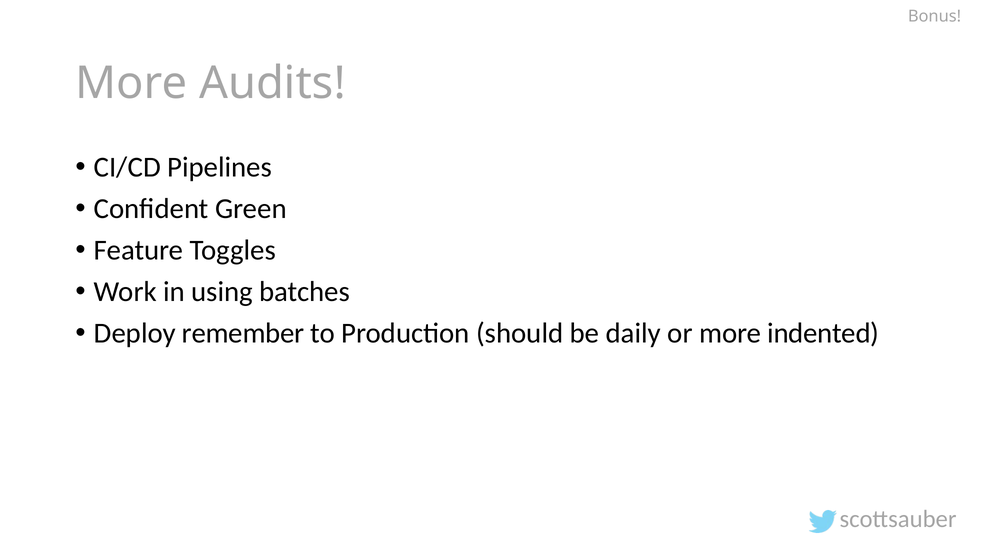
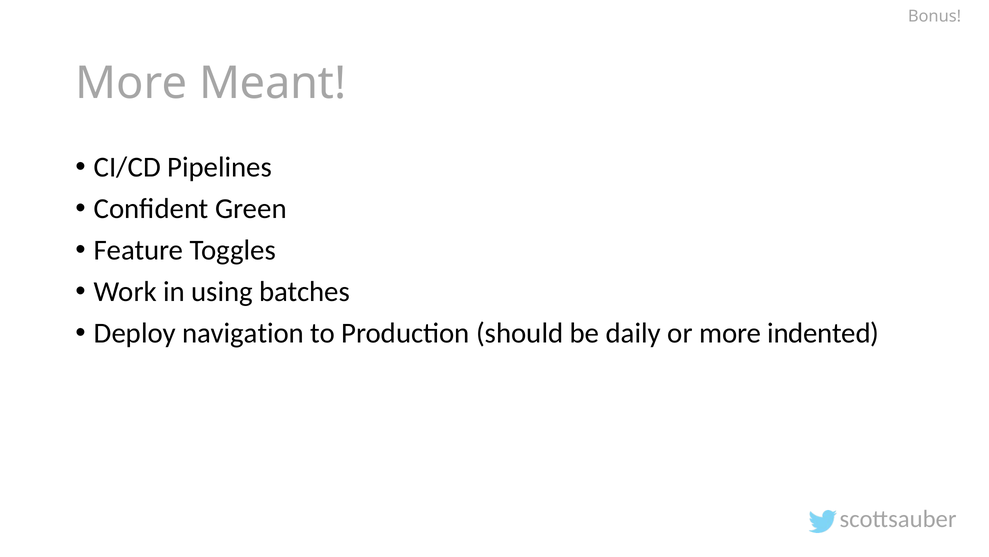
Audits: Audits -> Meant (273, 83)
remember: remember -> navigation (243, 333)
